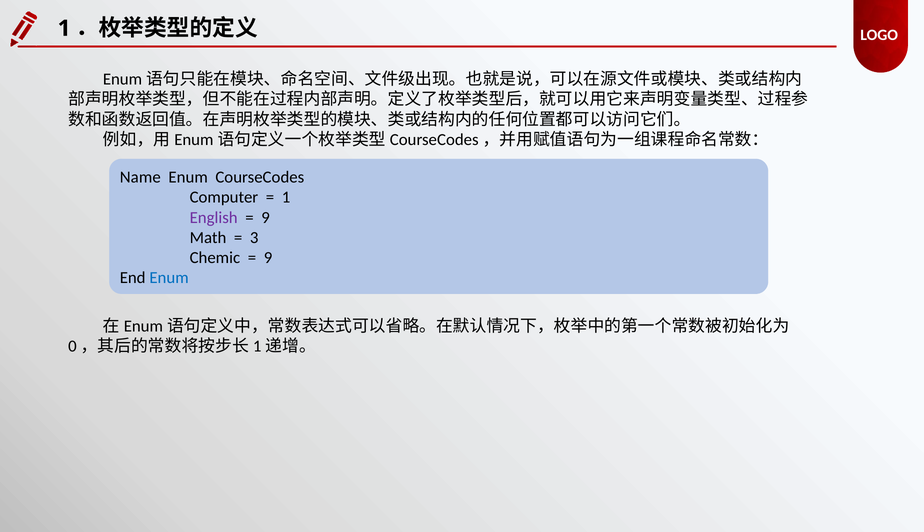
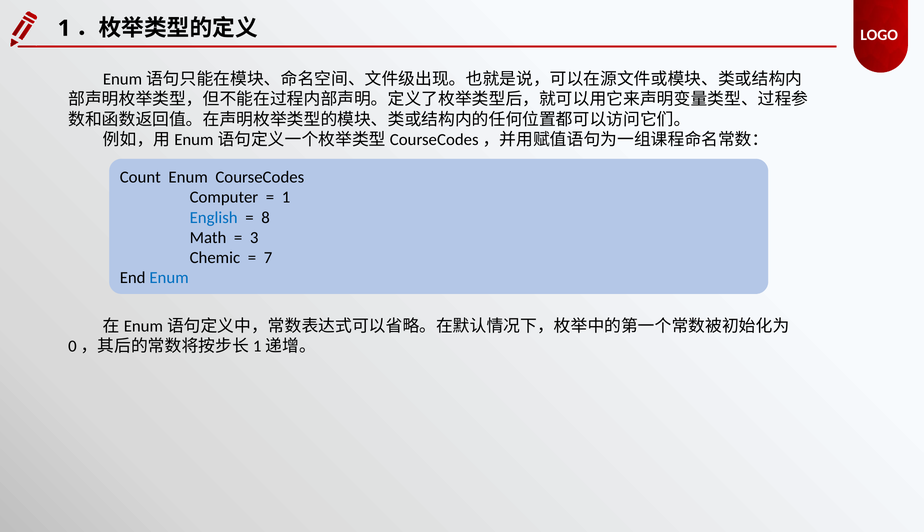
Name: Name -> Count (140, 177)
English colour: purple -> blue (214, 217)
9: 9 -> 8 (266, 217)
9: 9 -> 7 (268, 258)
